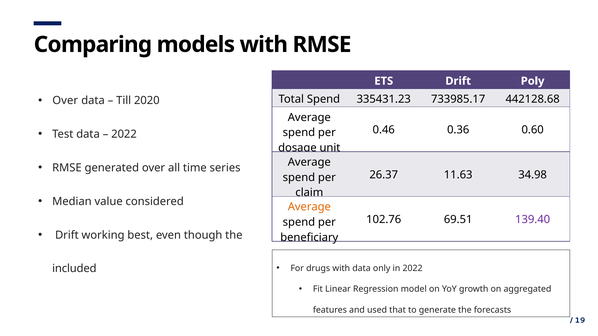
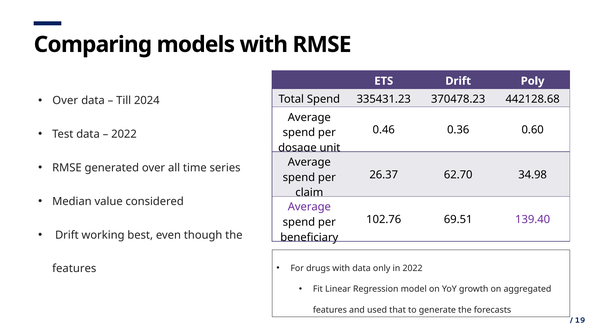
2020: 2020 -> 2024 (147, 101)
733985.17: 733985.17 -> 370478.23 (458, 99)
11.63: 11.63 -> 62.70 (458, 175)
Average colour: orange -> purple (309, 207)
included: included -> features (74, 269)
